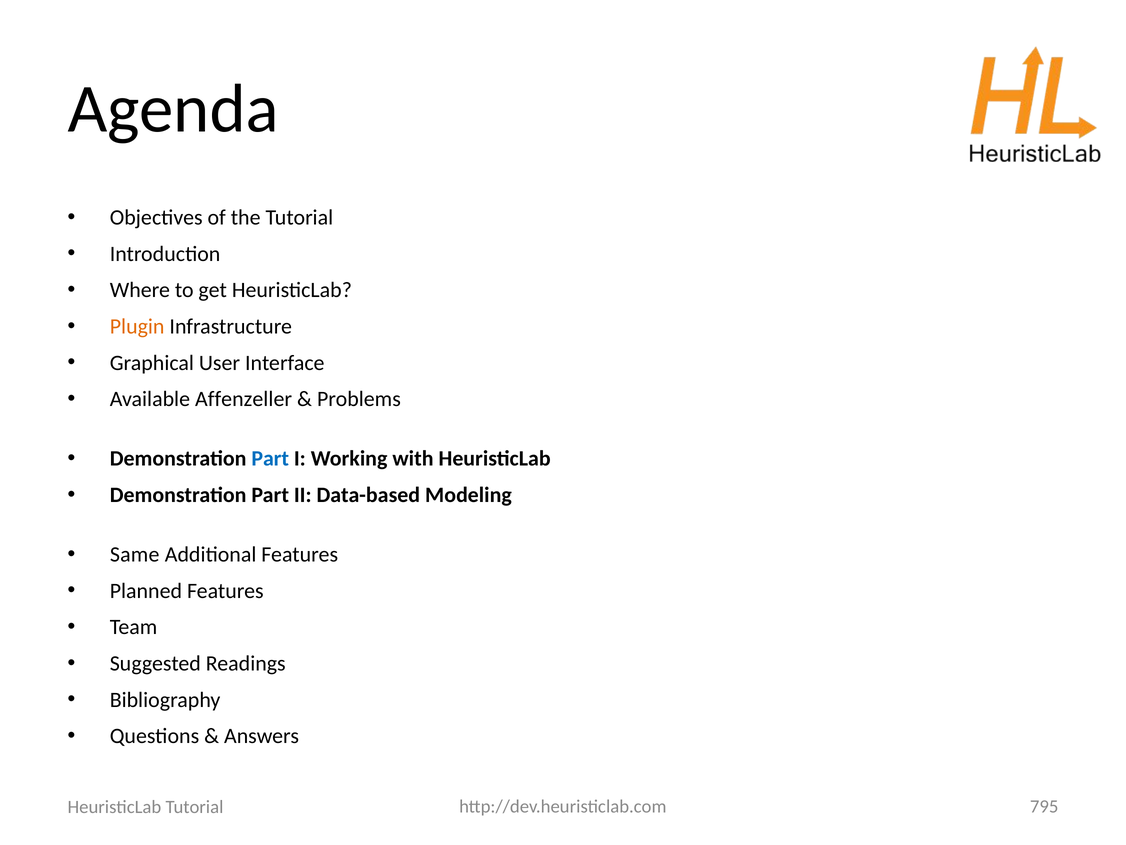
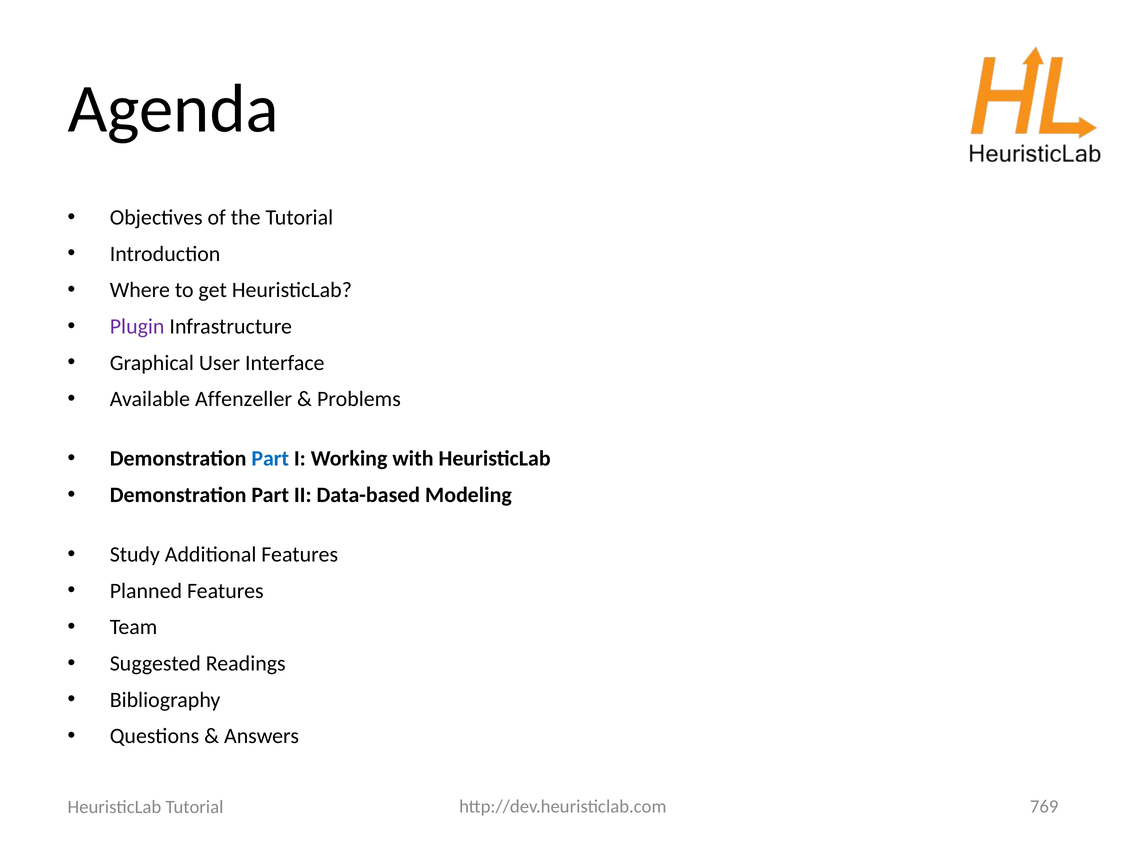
Plugin colour: orange -> purple (137, 326)
Same: Same -> Study (135, 554)
795: 795 -> 769 (1044, 806)
